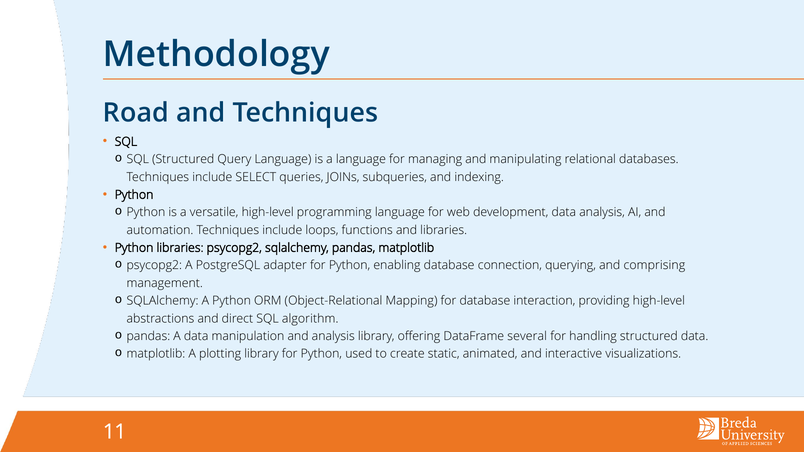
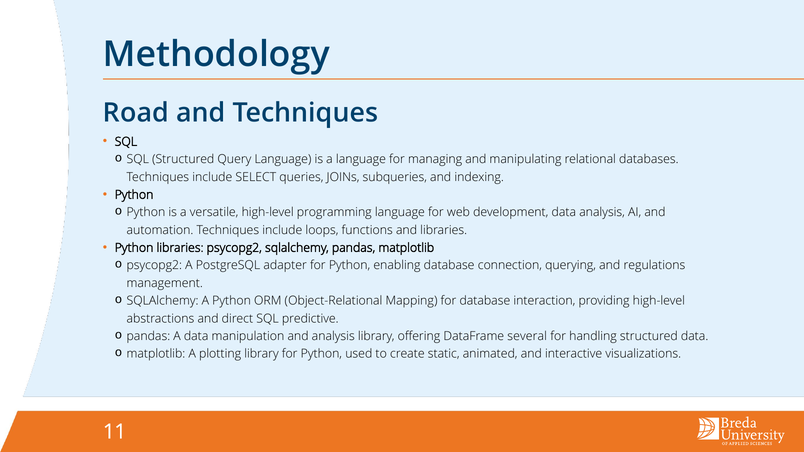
comprising: comprising -> regulations (654, 266)
algorithm: algorithm -> predictive (310, 319)
